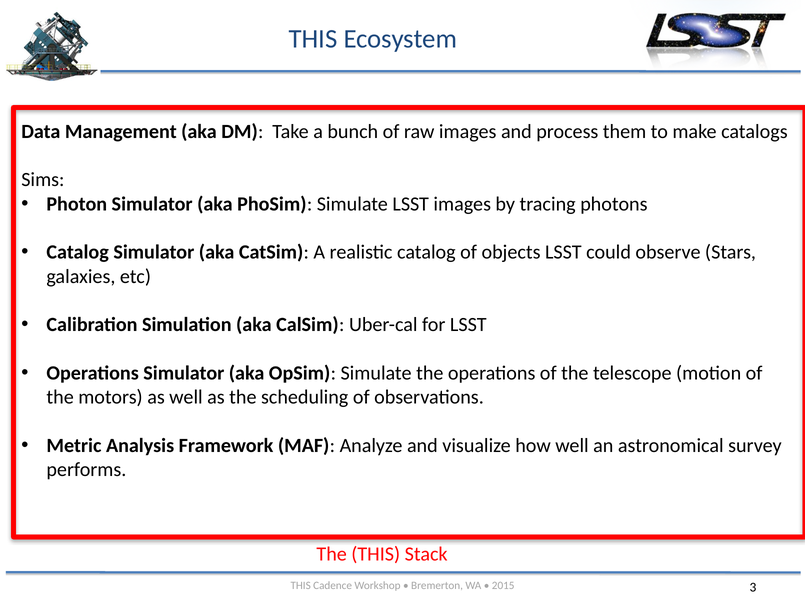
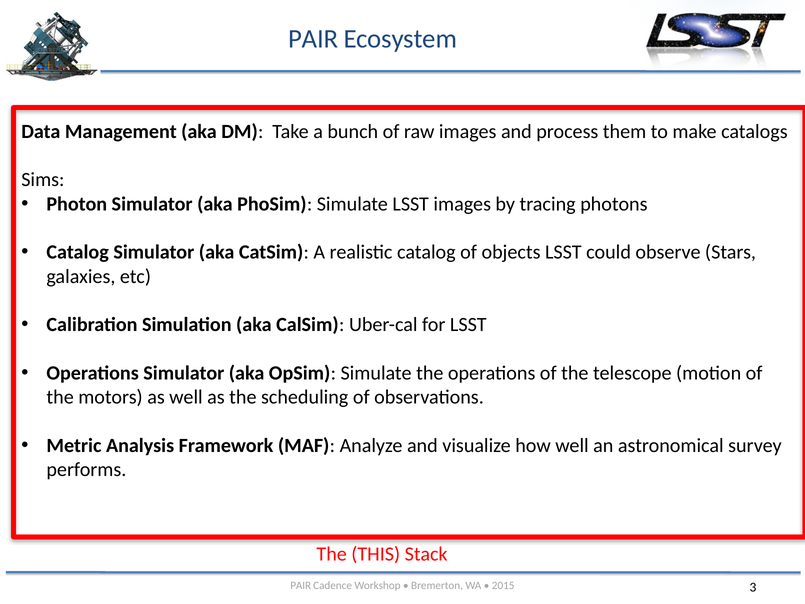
THIS: THIS -> PAIR (313, 39)
THIS: THIS -> PAIR (301, 586)
